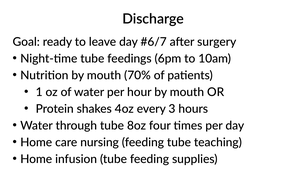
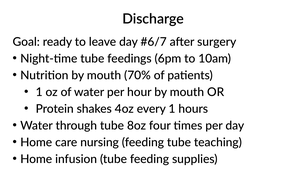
every 3: 3 -> 1 (172, 109)
